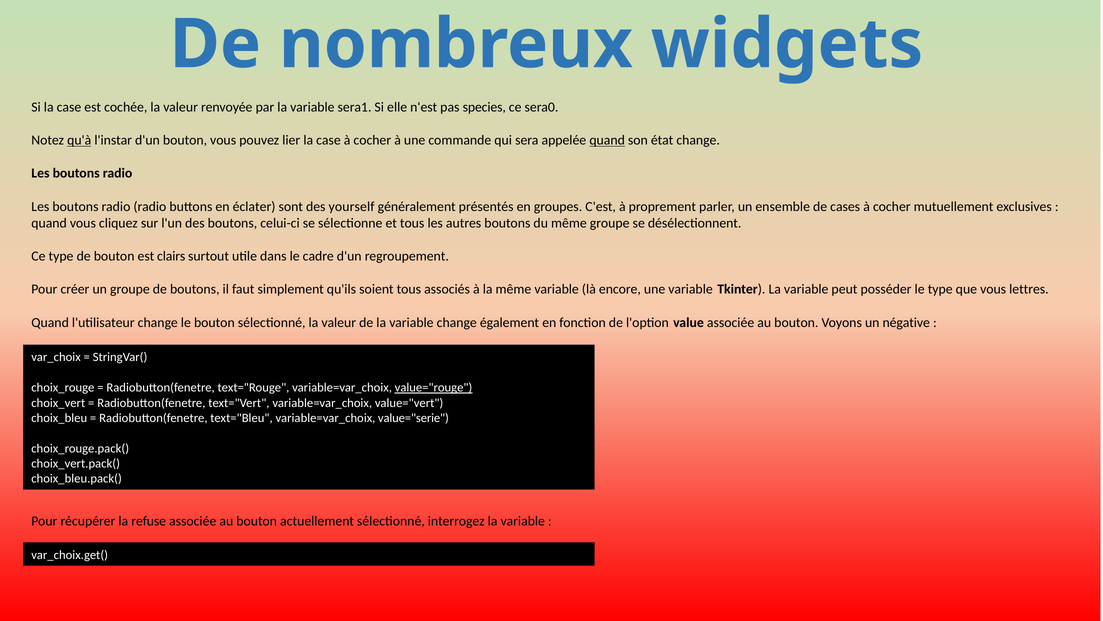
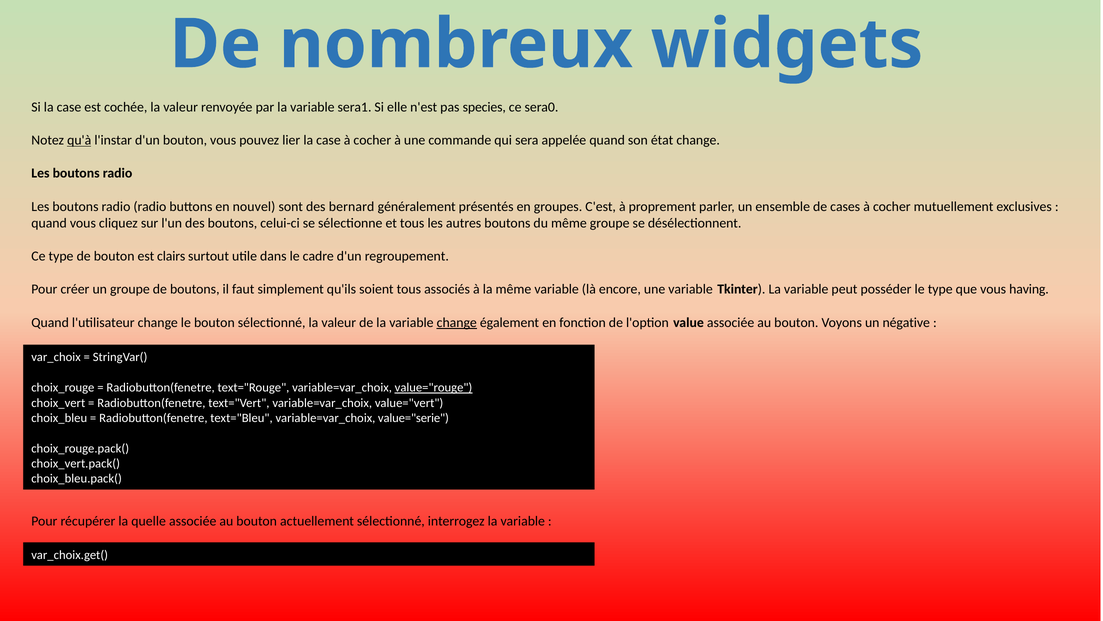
quand underline: present -> none (607, 140)
éclater: éclater -> nouvel (254, 206)
yourself: yourself -> bernard (352, 206)
lettres: lettres -> having (1029, 289)
change underline: none -> present (457, 322)
refuse: refuse -> quelle (149, 521)
